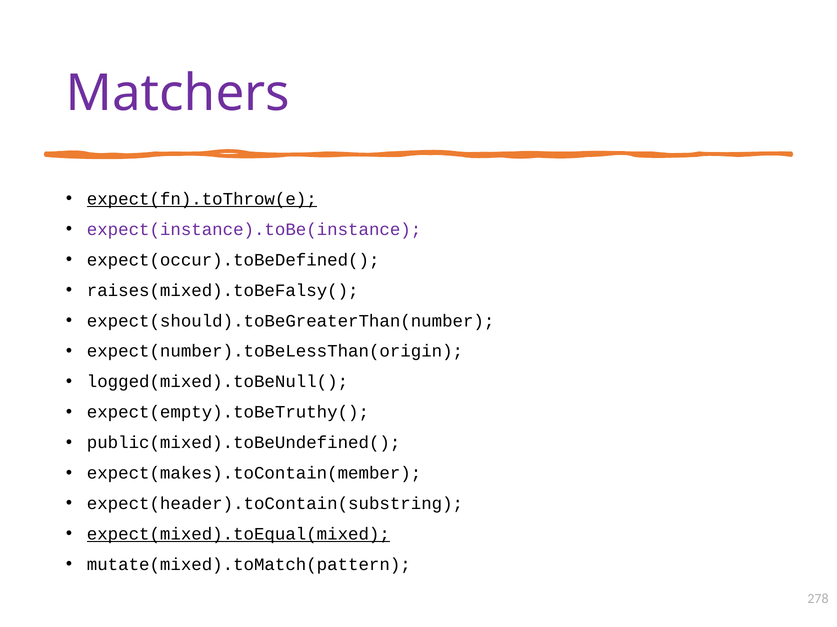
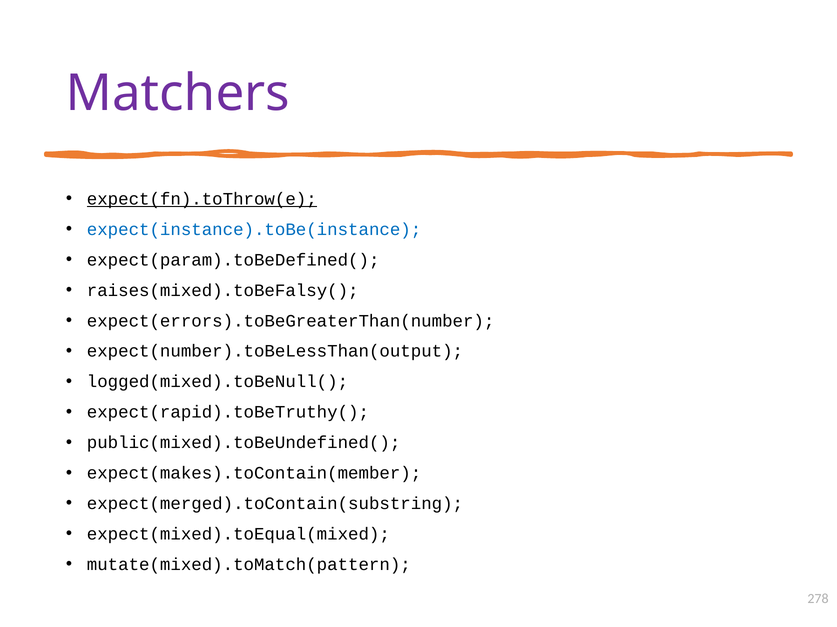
expect(instance).toBe(instance colour: purple -> blue (254, 230)
expect(occur).toBeDefined(: expect(occur).toBeDefined( -> expect(param).toBeDefined( (233, 260)
expect(should).toBeGreaterThan(number: expect(should).toBeGreaterThan(number -> expect(errors).toBeGreaterThan(number (291, 321)
expect(number).toBeLessThan(origin: expect(number).toBeLessThan(origin -> expect(number).toBeLessThan(output (275, 352)
expect(empty).toBeTruthy(: expect(empty).toBeTruthy( -> expect(rapid).toBeTruthy( (228, 413)
expect(header).toContain(substring: expect(header).toContain(substring -> expect(merged).toContain(substring (275, 504)
expect(mixed).toEqual(mixed underline: present -> none (238, 535)
